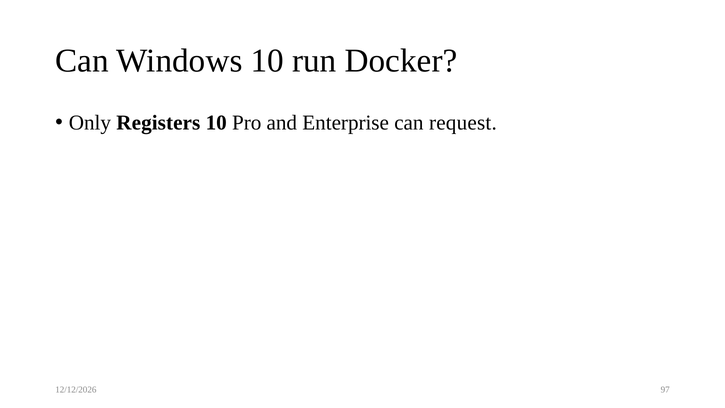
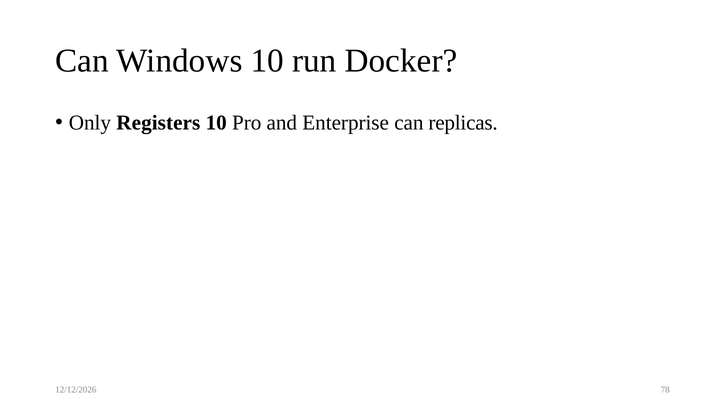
request: request -> replicas (463, 123)
97: 97 -> 78 (665, 389)
